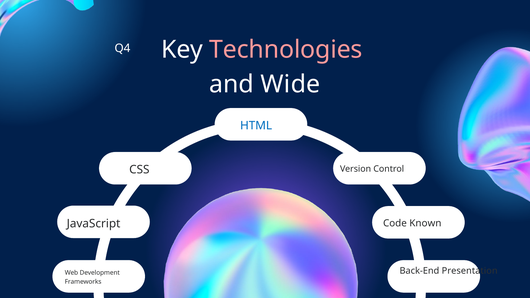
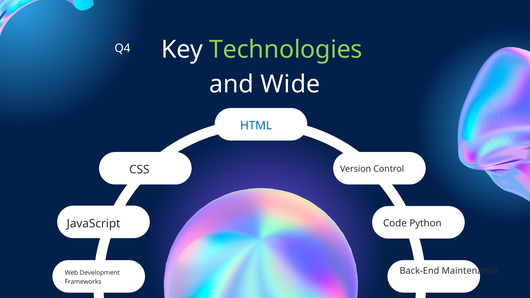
Technologies colour: pink -> light green (286, 50)
Known: Known -> Python (425, 223)
Presentation: Presentation -> Maintenance (470, 271)
